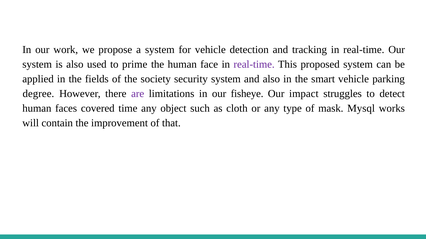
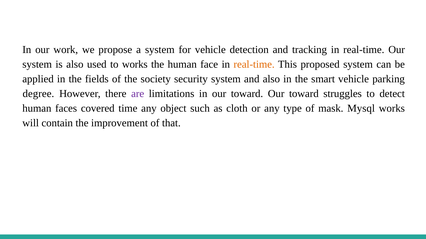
to prime: prime -> works (135, 65)
real-time colour: purple -> orange (254, 65)
in our fisheye: fisheye -> toward (247, 94)
impact: impact -> toward (304, 94)
